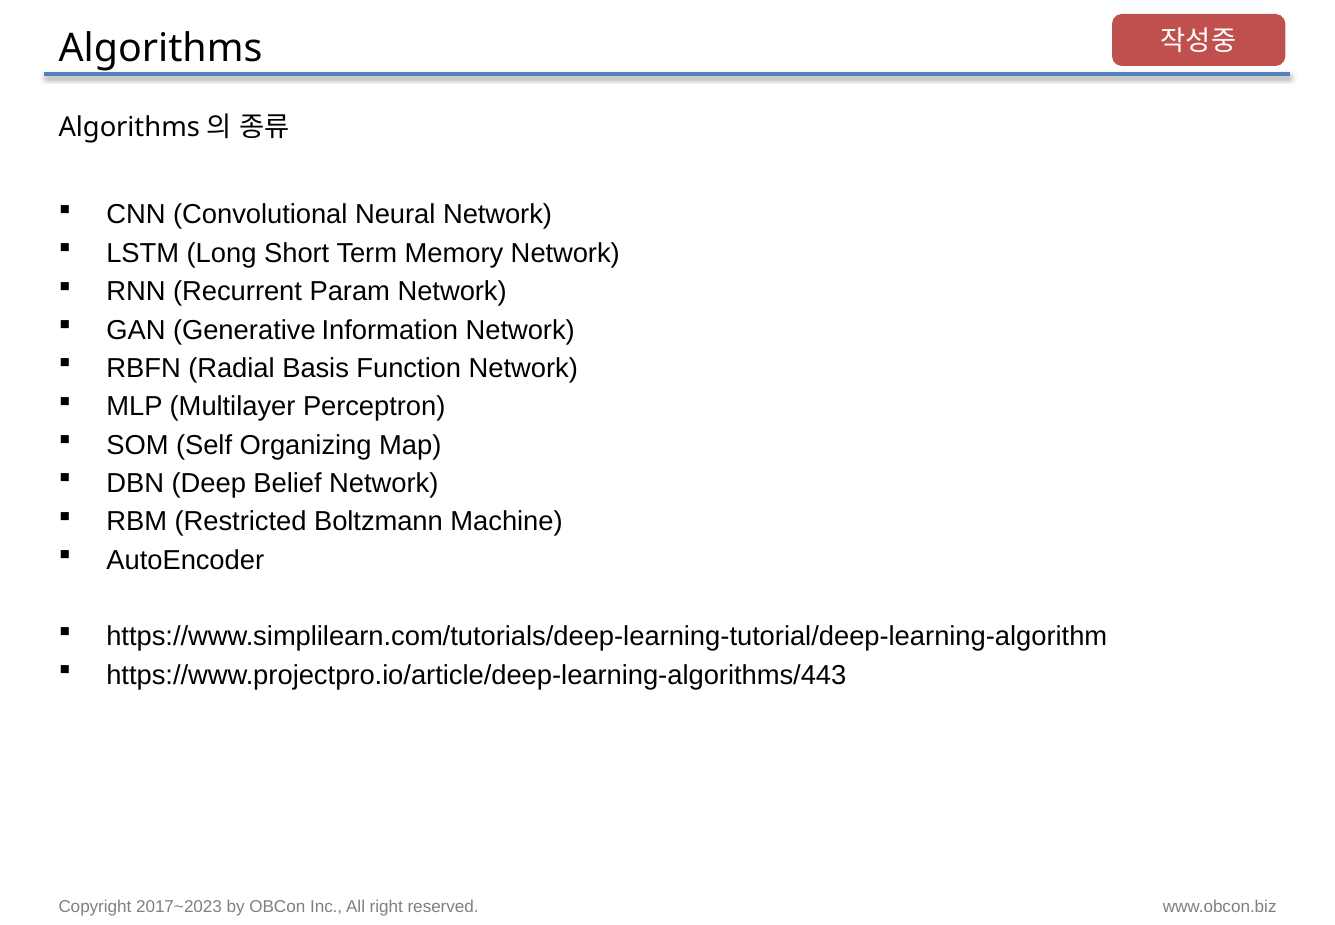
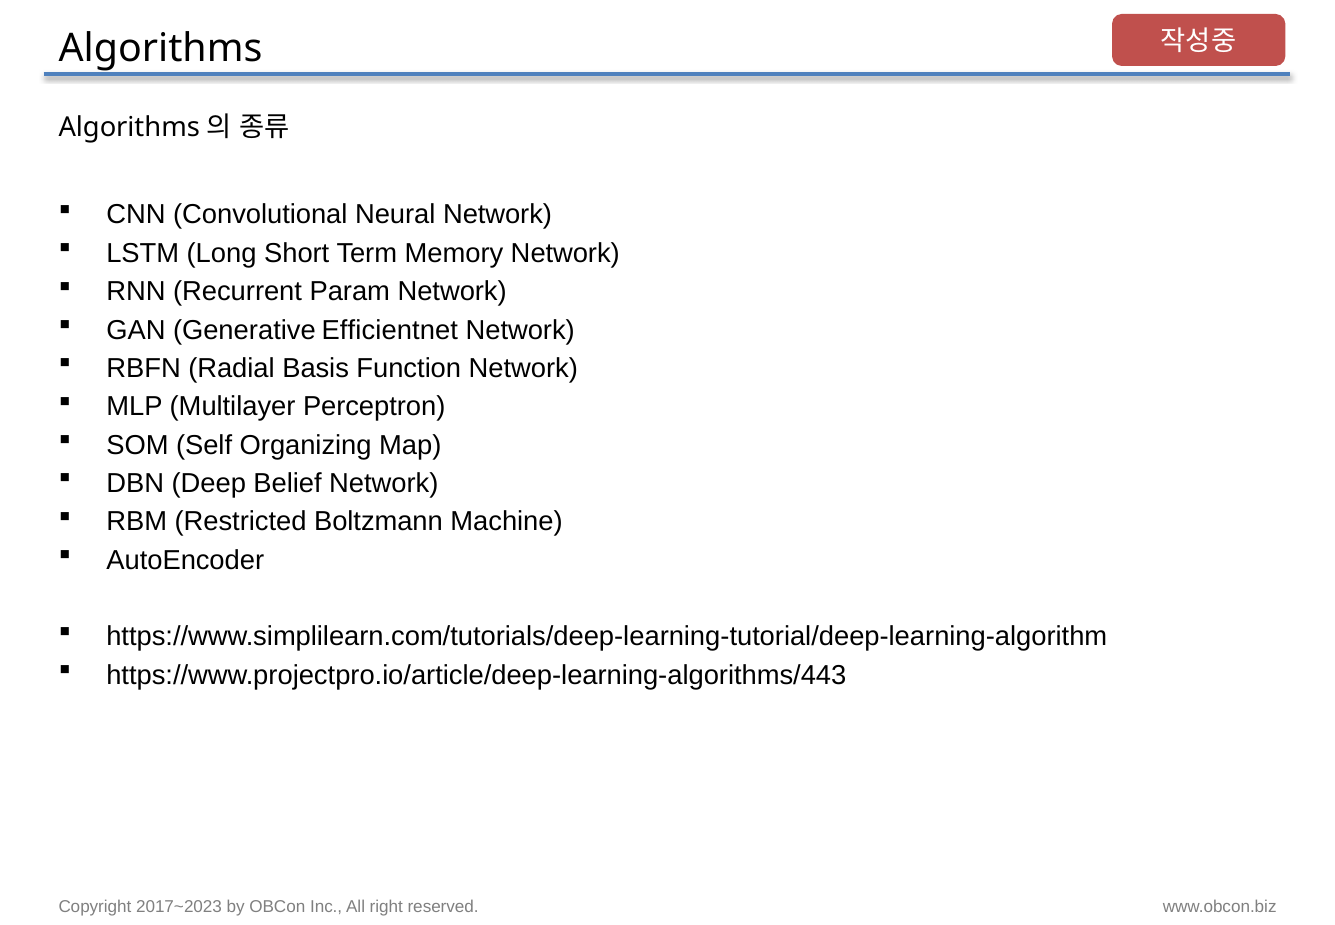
Information: Information -> Efficientnet (390, 330)
